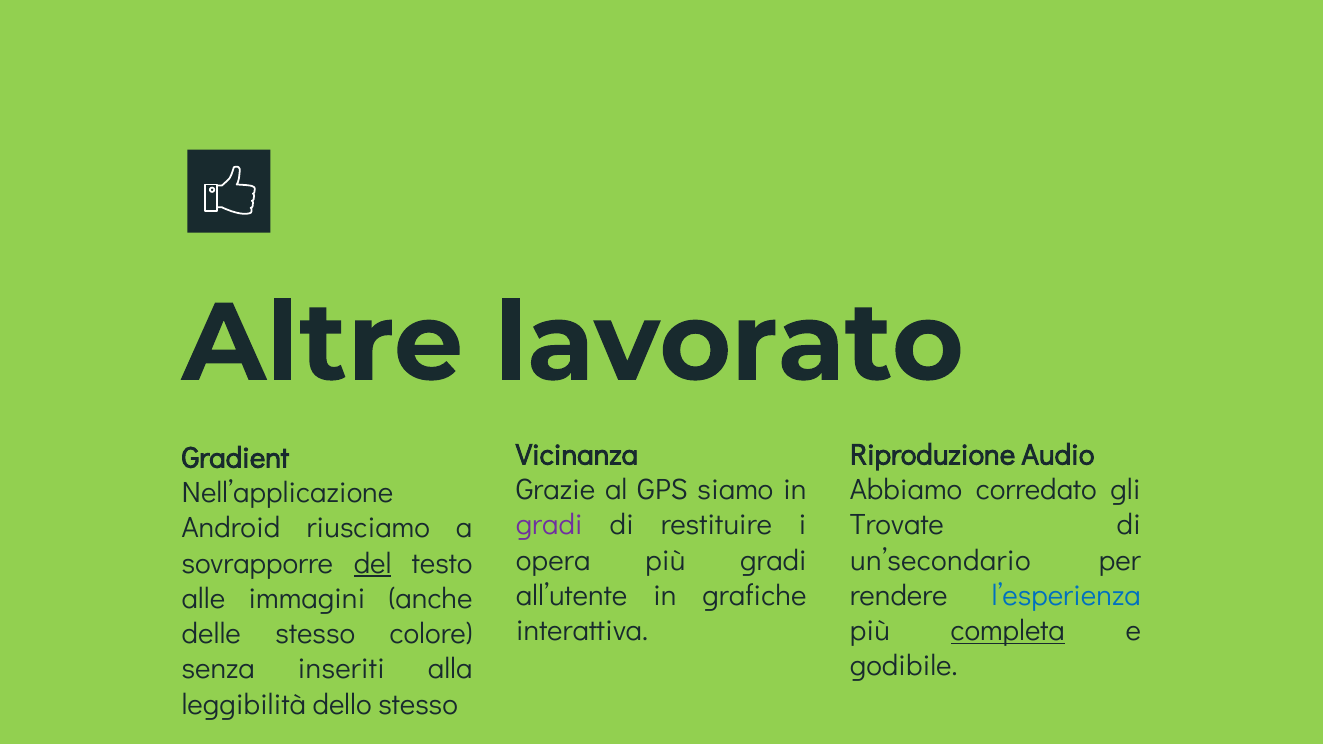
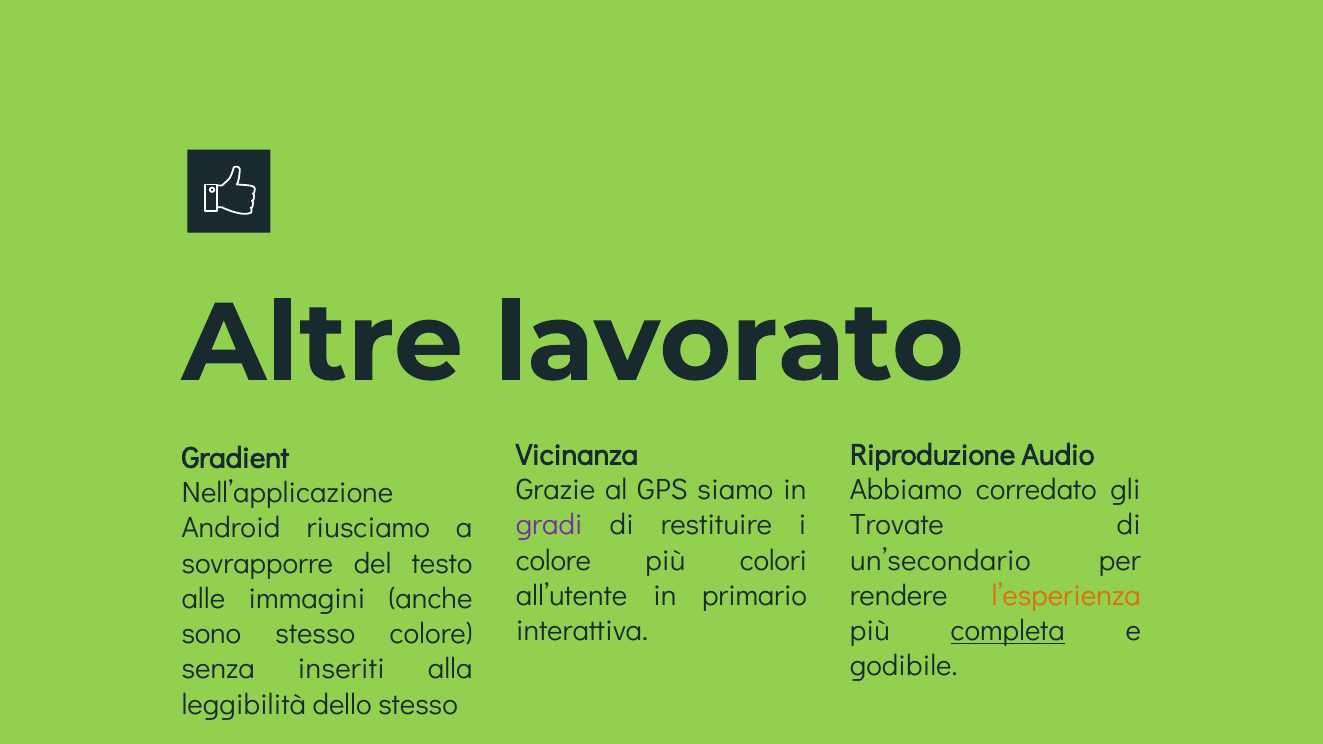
opera: opera -> colore (553, 561)
più gradi: gradi -> colori (774, 561)
del underline: present -> none (373, 564)
grafiche: grafiche -> primario (755, 596)
l’esperienza colour: blue -> orange (1066, 596)
delle: delle -> sono (211, 634)
